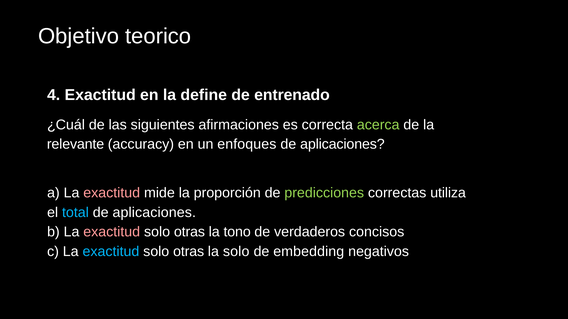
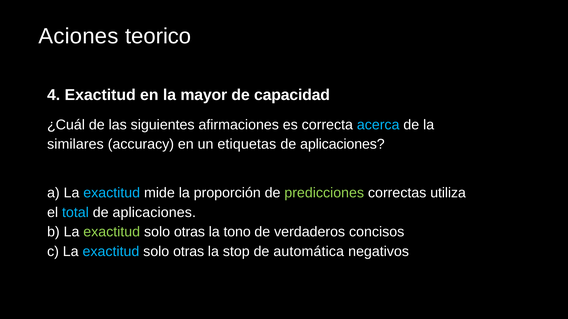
Objetivo: Objetivo -> Aciones (78, 36)
define: define -> mayor (204, 95)
entrenado: entrenado -> capacidad (292, 95)
acerca colour: light green -> light blue (378, 125)
relevante: relevante -> similares (75, 145)
enfoques: enfoques -> etiquetas (247, 145)
exactitud colour: pink -> light blue (112, 193)
exactitud colour: pink -> light green (112, 232)
la solo: solo -> stop (236, 252)
embedding: embedding -> automática (309, 252)
